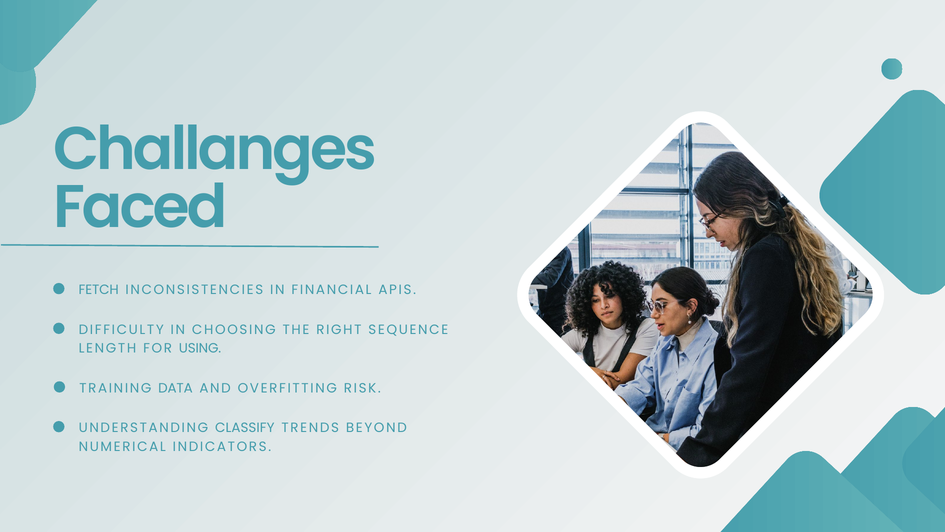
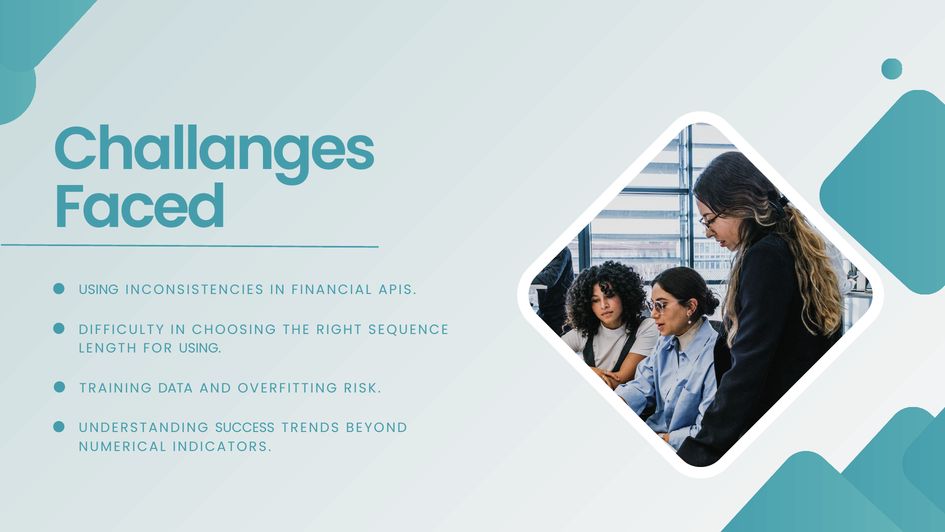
FETCH: FETCH -> USING (99, 290)
CLASSIFY: CLASSIFY -> SUCCESS (245, 428)
